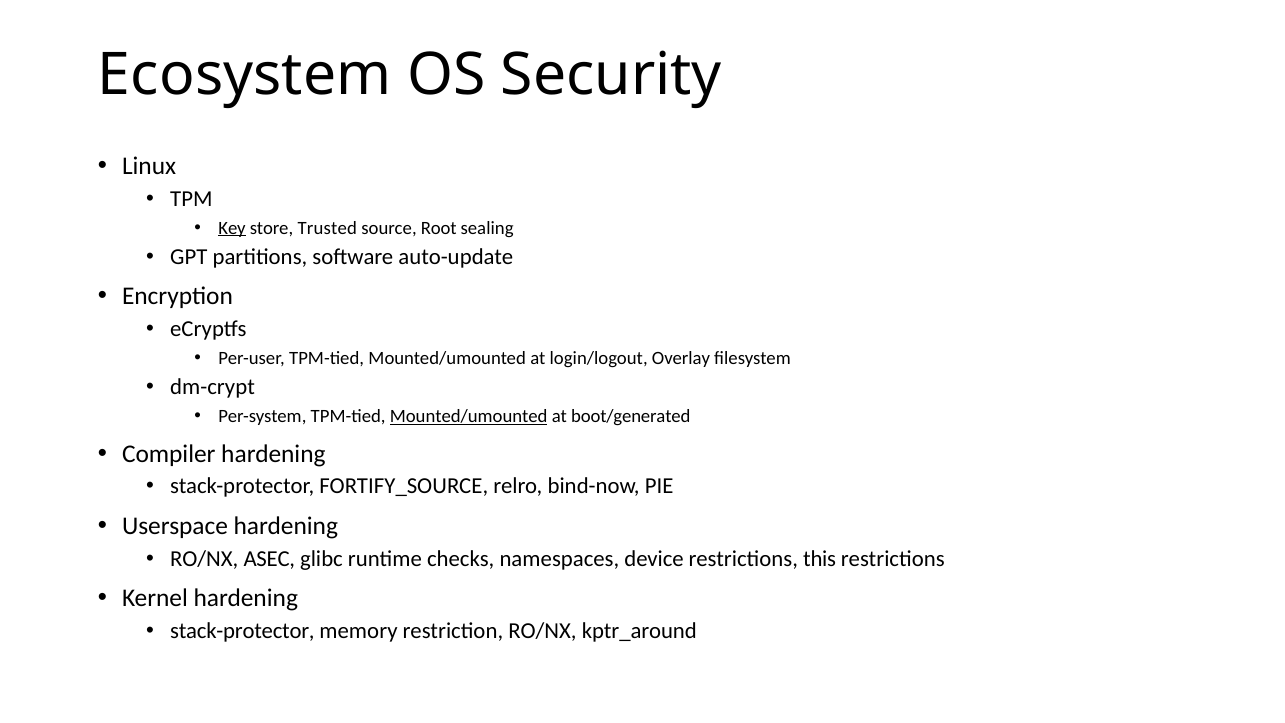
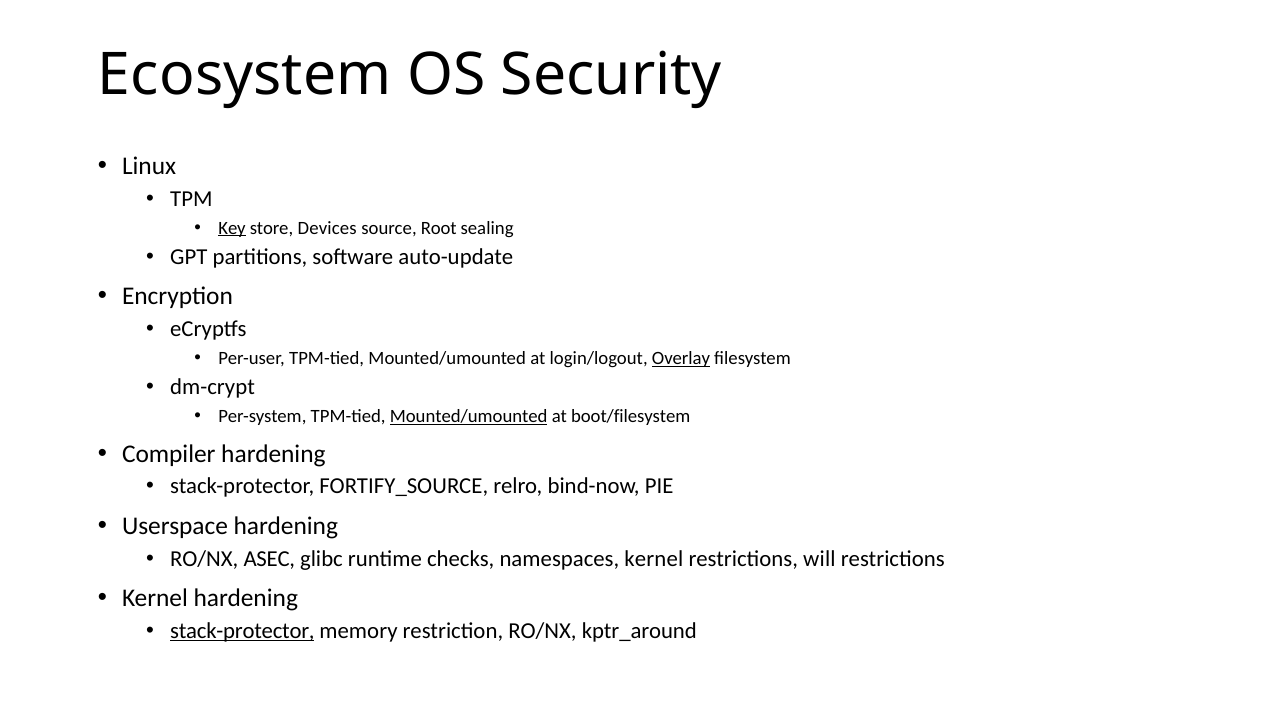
Trusted: Trusted -> Devices (327, 228)
Overlay underline: none -> present (681, 358)
boot/generated: boot/generated -> boot/filesystem (631, 416)
namespaces device: device -> kernel (654, 558)
this: this -> will (819, 558)
stack-protector underline: none -> present (242, 630)
